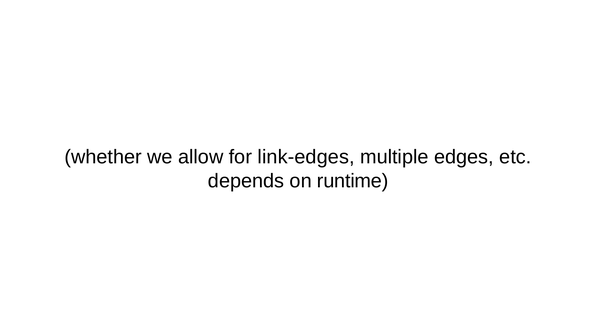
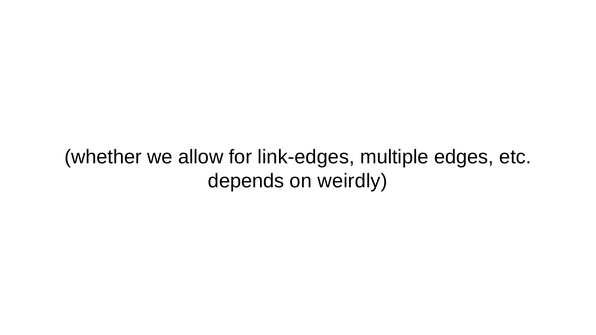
runtime: runtime -> weirdly (352, 181)
